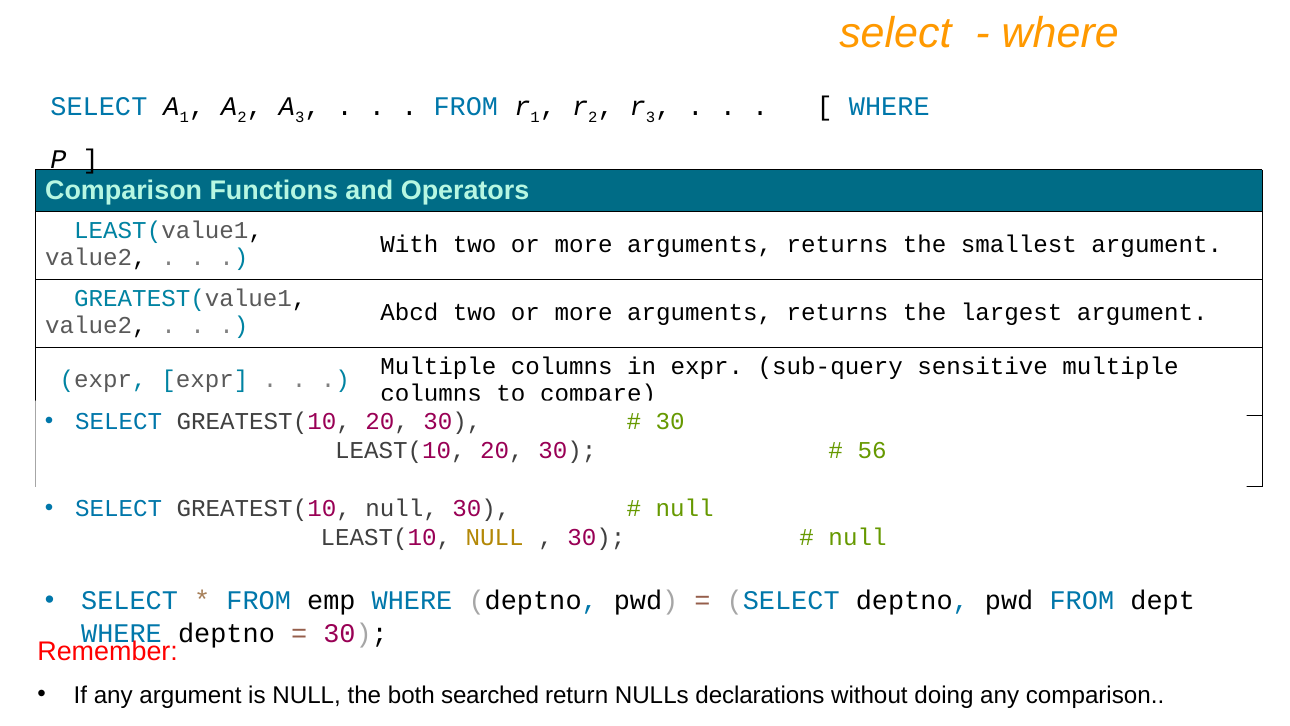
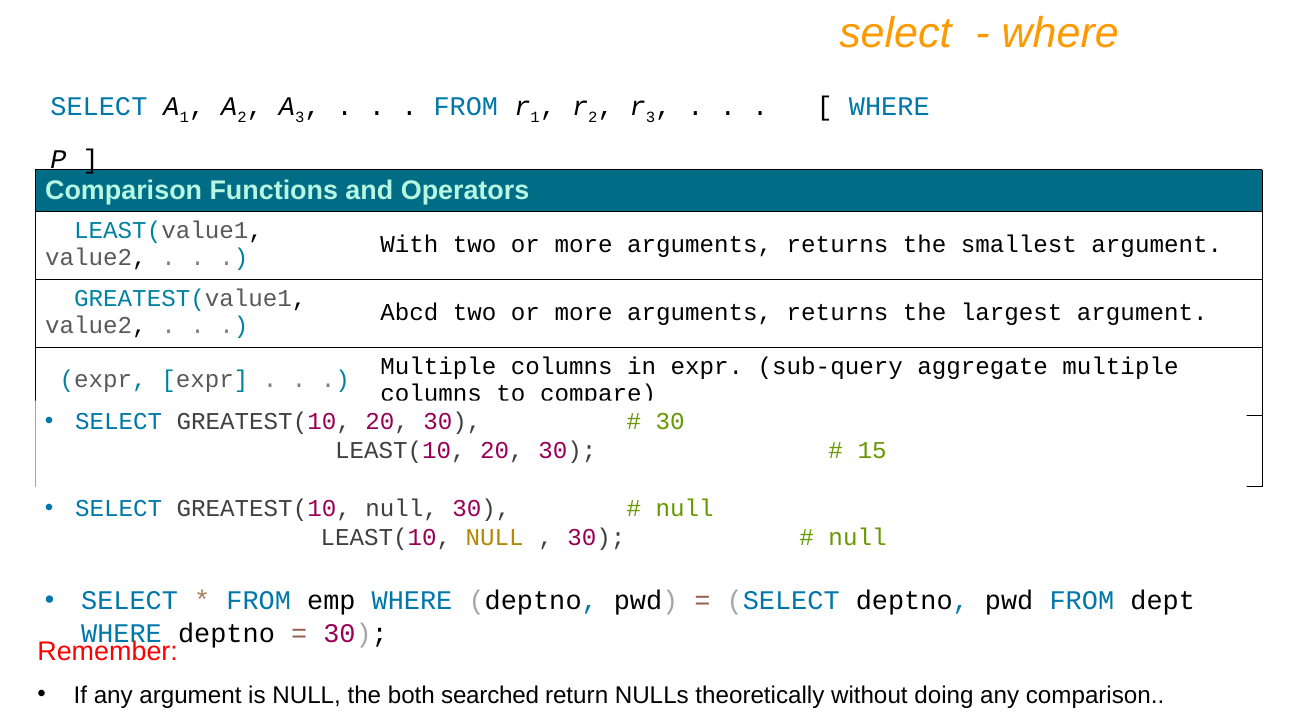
sensitive: sensitive -> aggregate (983, 366)
56: 56 -> 15 (872, 450)
declarations: declarations -> theoretically (760, 695)
